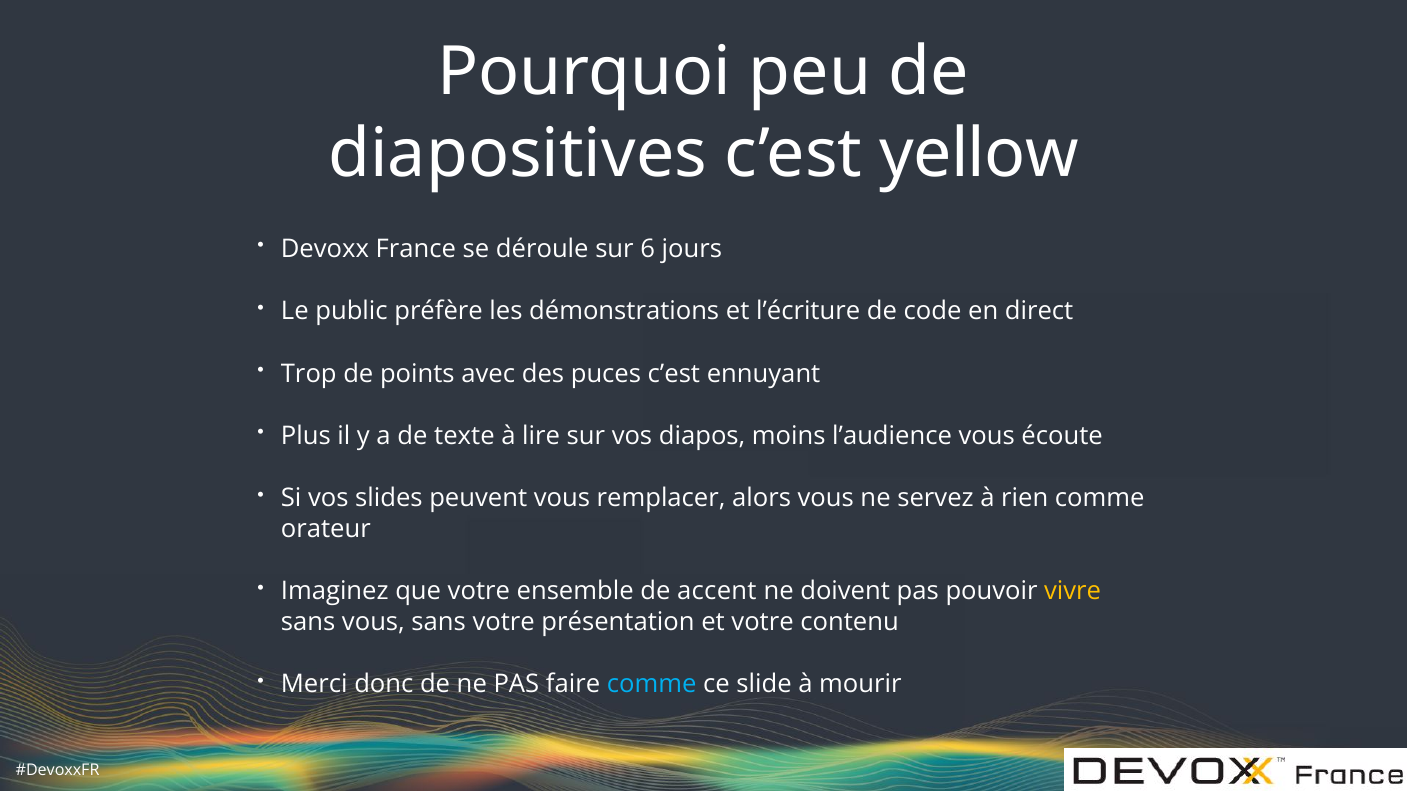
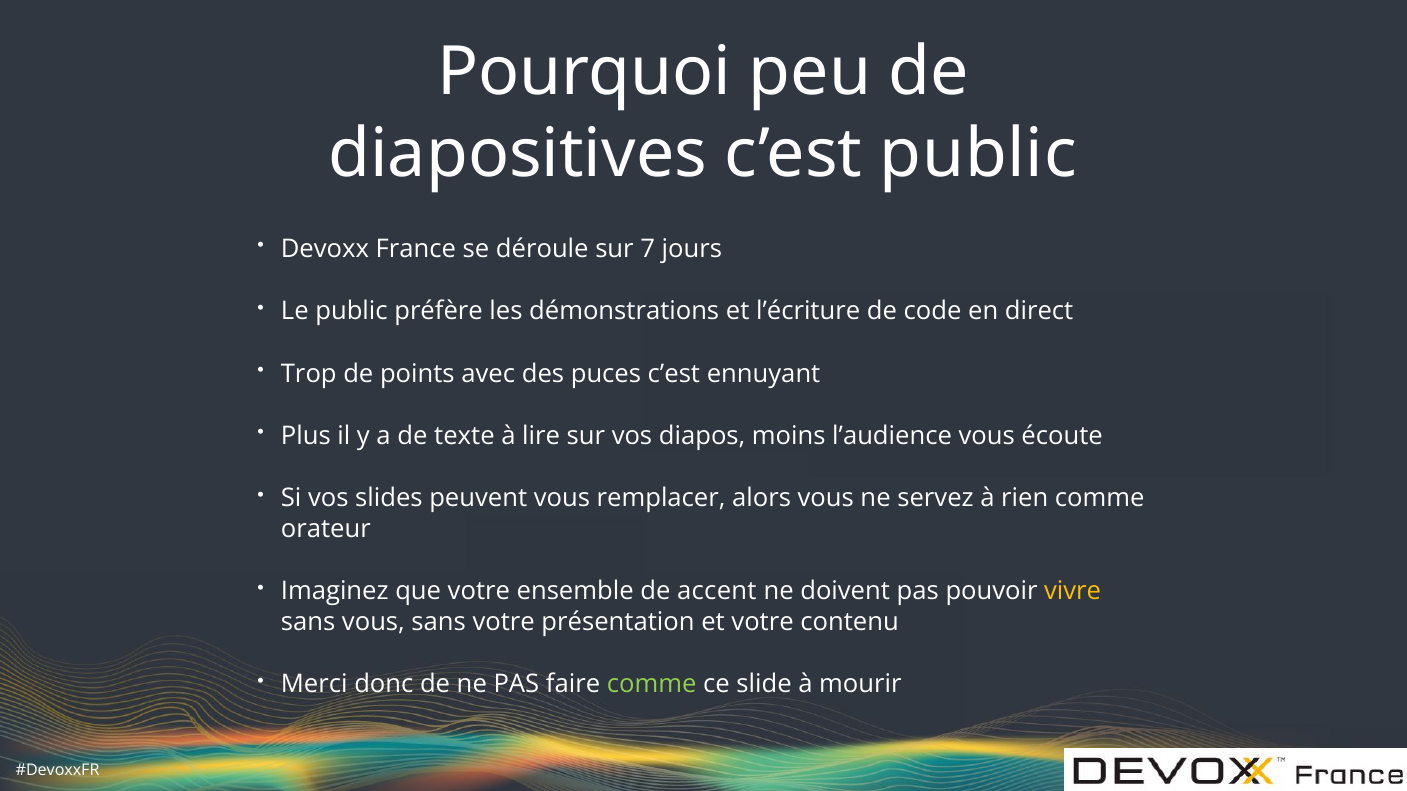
c’est yellow: yellow -> public (978, 154)
6: 6 -> 7 (648, 249)
comme colour: light blue -> light green (652, 685)
